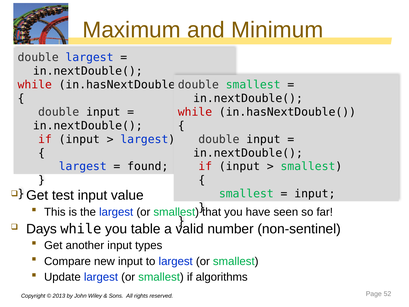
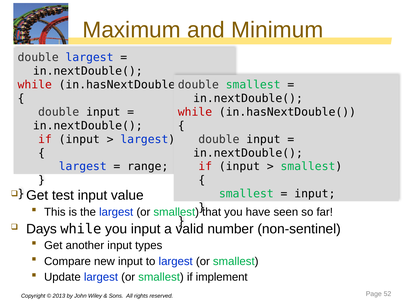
found: found -> range (148, 166)
you table: table -> input (146, 229)
algorithms: algorithms -> implement (222, 277)
